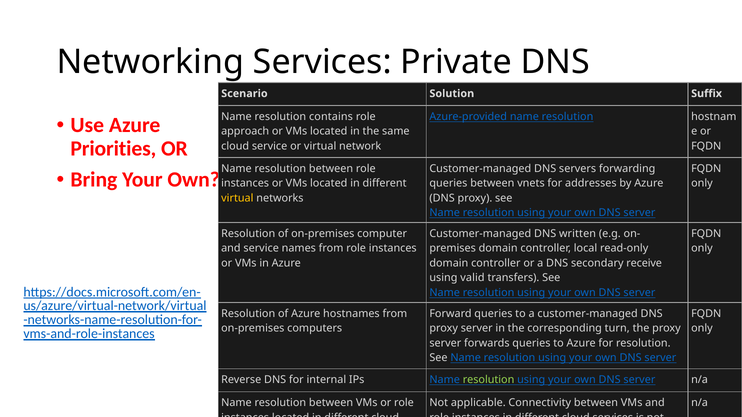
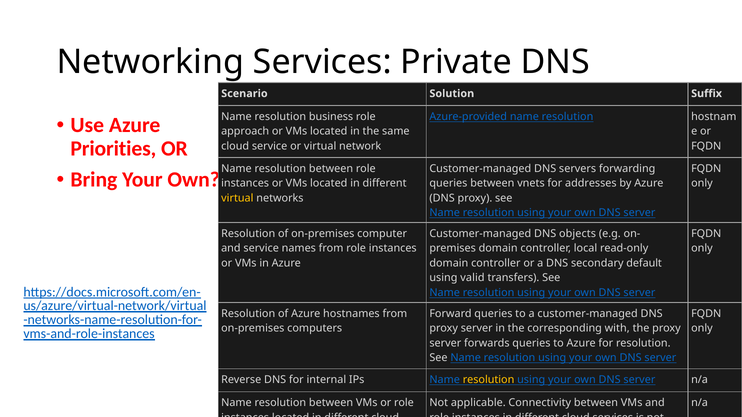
contains: contains -> business (331, 117)
written: written -> objects (578, 234)
receive: receive -> default (644, 263)
turn: turn -> with (617, 329)
resolution colour: light green -> yellow (489, 380)
